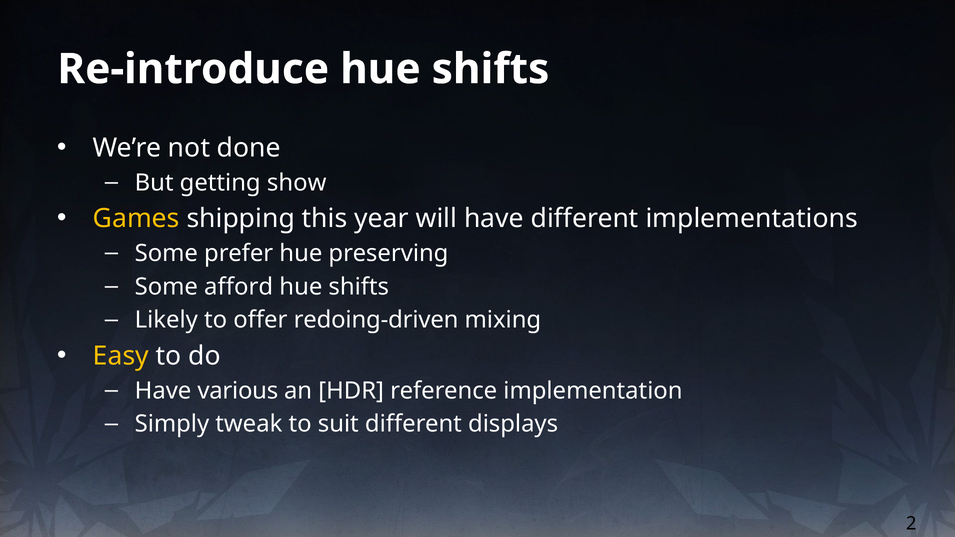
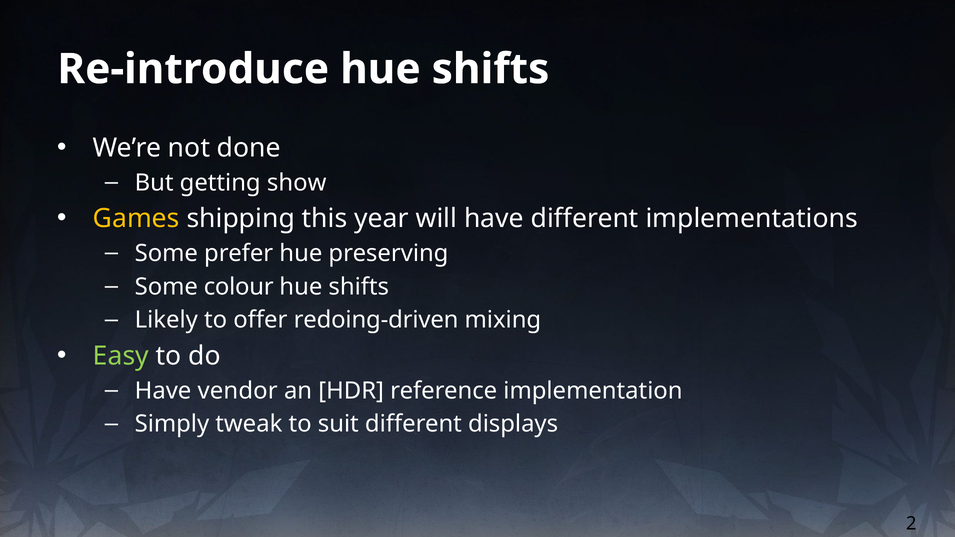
afford: afford -> colour (239, 287)
Easy colour: yellow -> light green (121, 356)
various: various -> vendor (238, 391)
